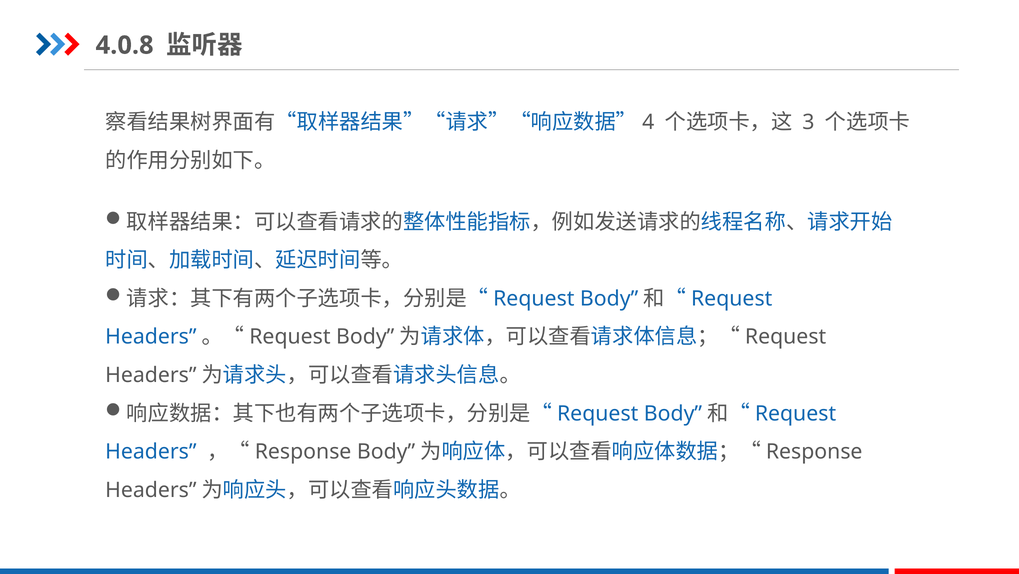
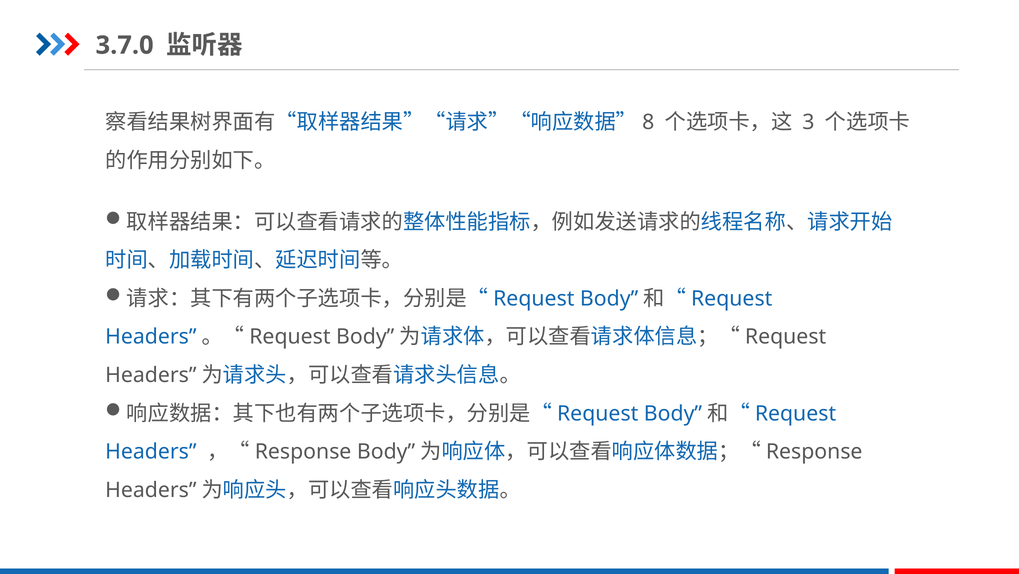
4.0.8: 4.0.8 -> 3.7.0 (125, 45)
4: 4 -> 8 (648, 122)
